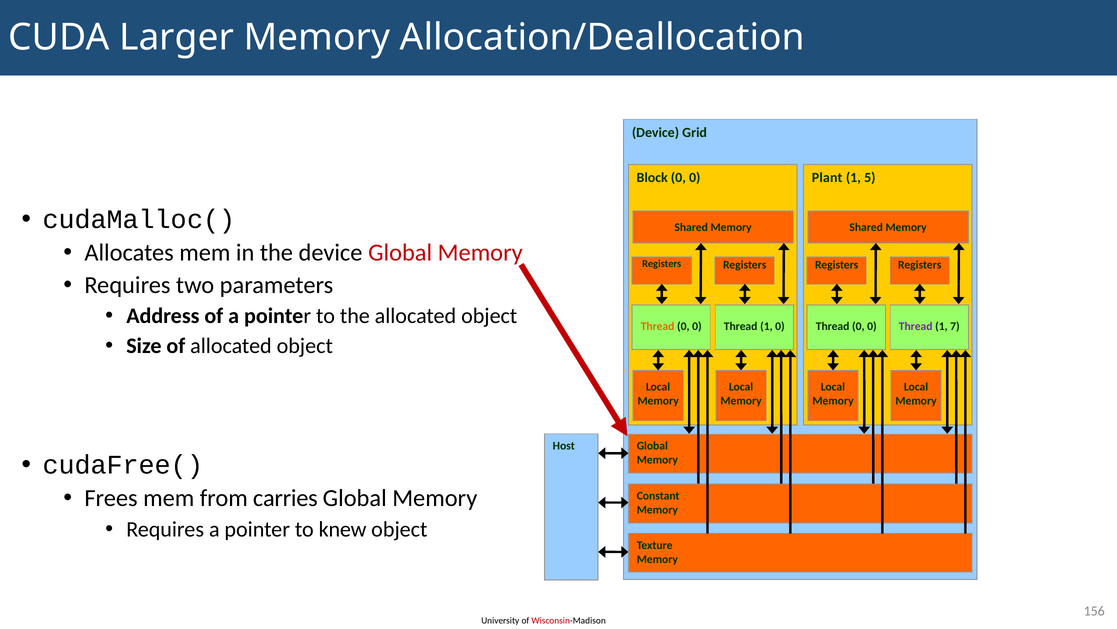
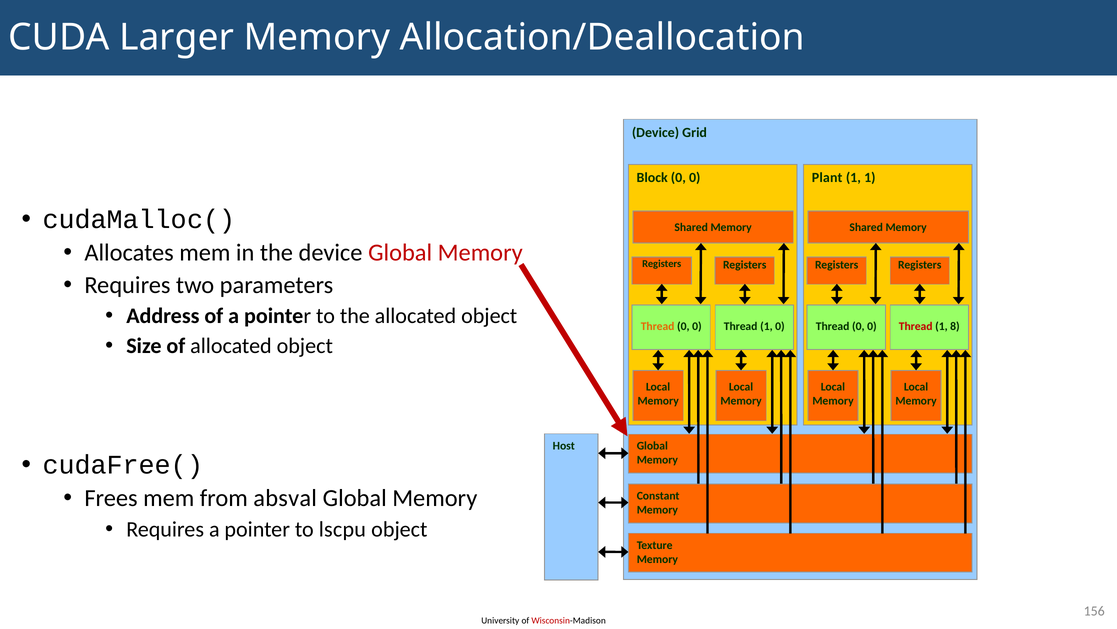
1 5: 5 -> 1 (870, 178)
Thread colour: purple -> red (916, 326)
7: 7 -> 8 (955, 326)
carries: carries -> absval (285, 498)
knew: knew -> lscpu (342, 529)
